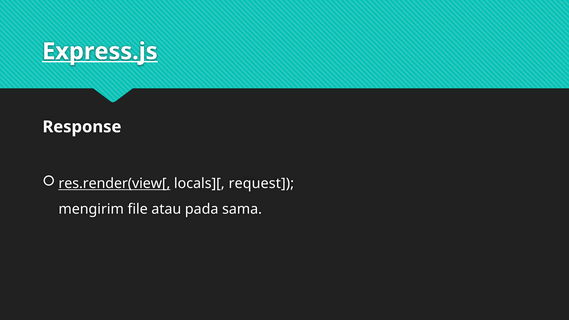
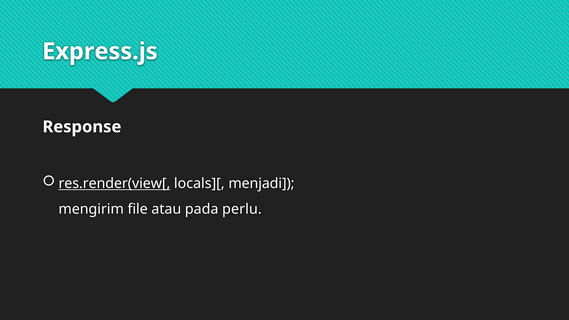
Express.js underline: present -> none (100, 51)
request: request -> menjadi (261, 184)
sama: sama -> perlu (242, 209)
